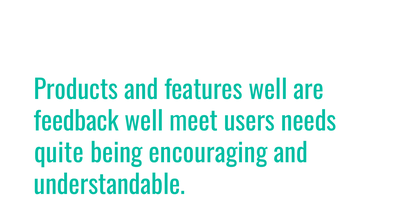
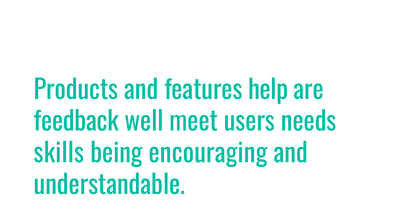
features well: well -> help (268, 90)
quite: quite -> skills (59, 154)
